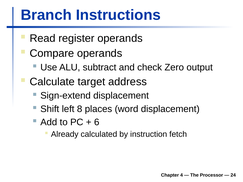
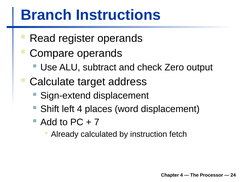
left 8: 8 -> 4 (80, 109)
6: 6 -> 7 (97, 122)
